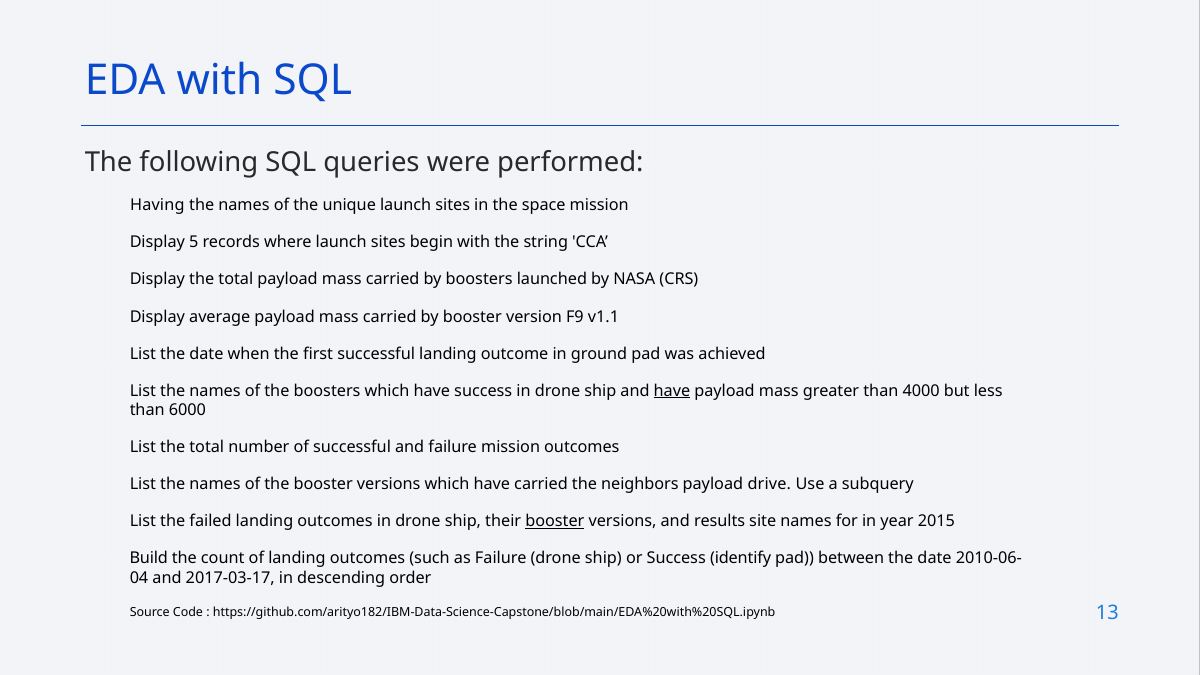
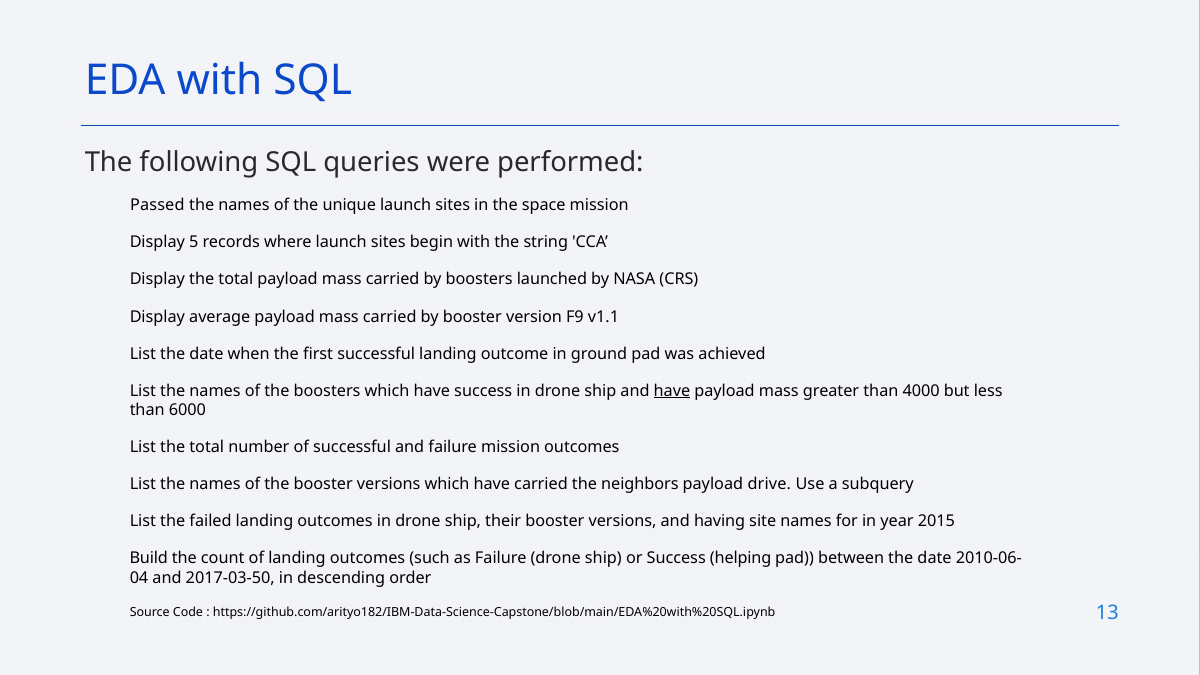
Having: Having -> Passed (157, 206)
booster underline: present -> none (555, 521)
results: results -> having (720, 521)
identify: identify -> helping (741, 558)
2017-03-17: 2017-03-17 -> 2017-03-50 (230, 578)
